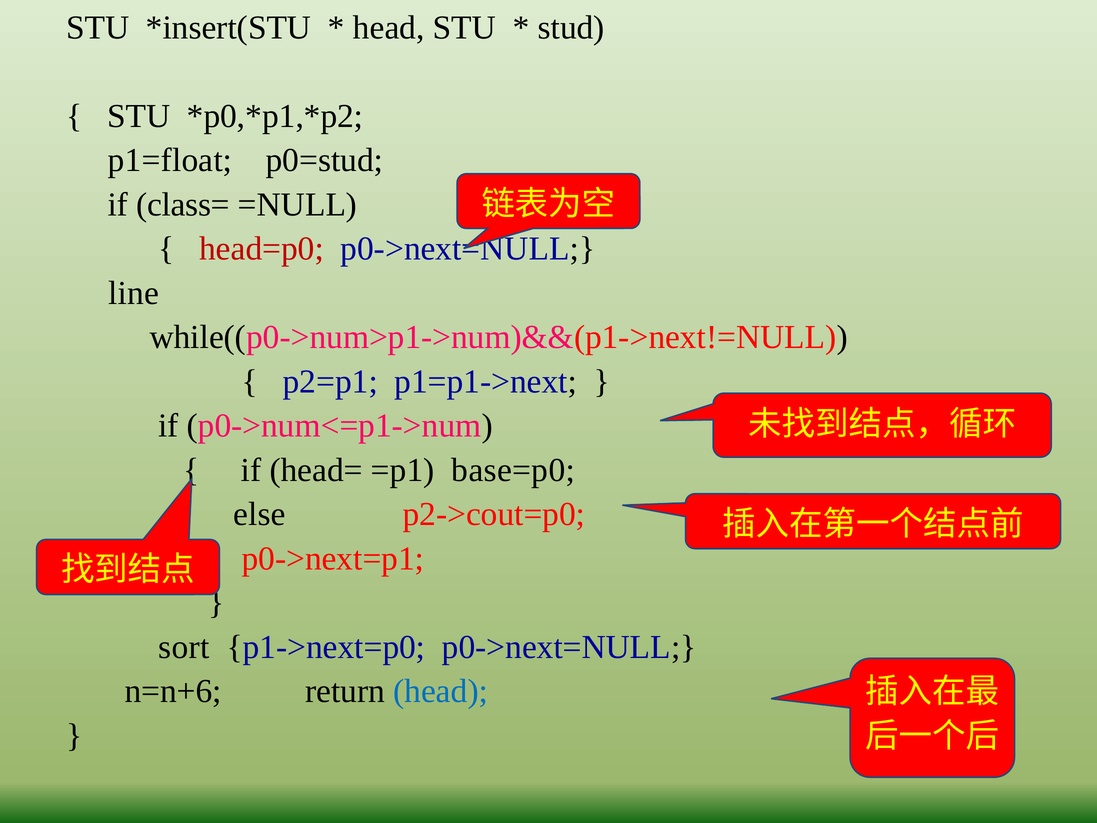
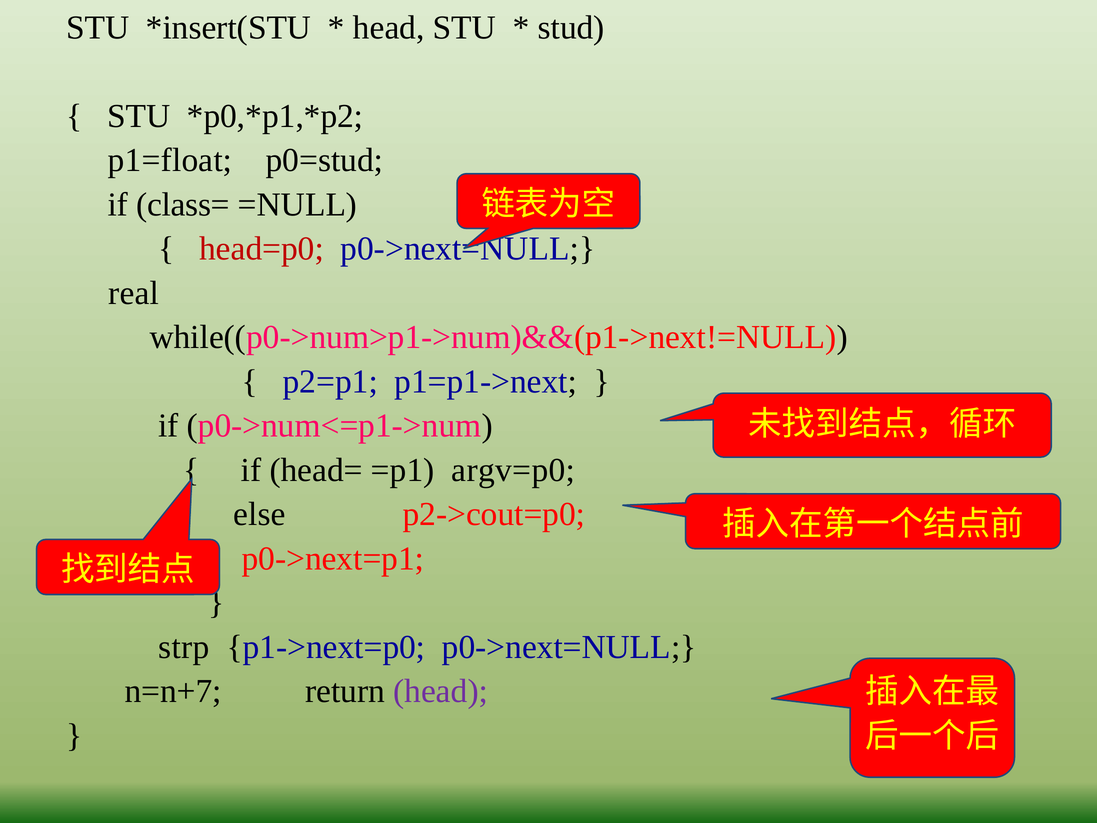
line: line -> real (134, 293)
base=p0: base=p0 -> argv=p0 (513, 470)
sort: sort -> strp (184, 647)
n=n+6: n=n+6 -> n=n+7 (173, 691)
head colour: blue -> purple (441, 691)
